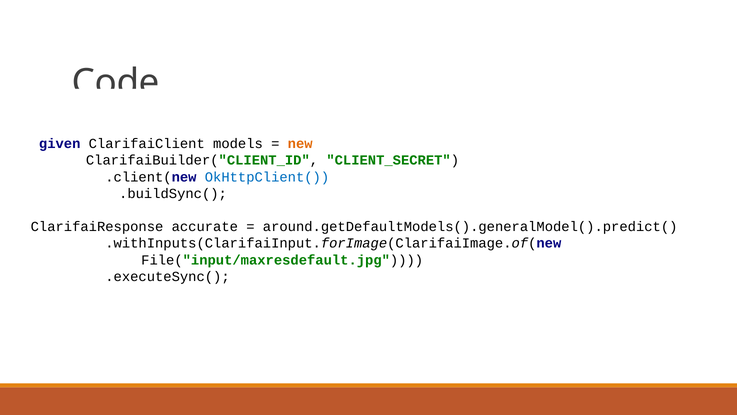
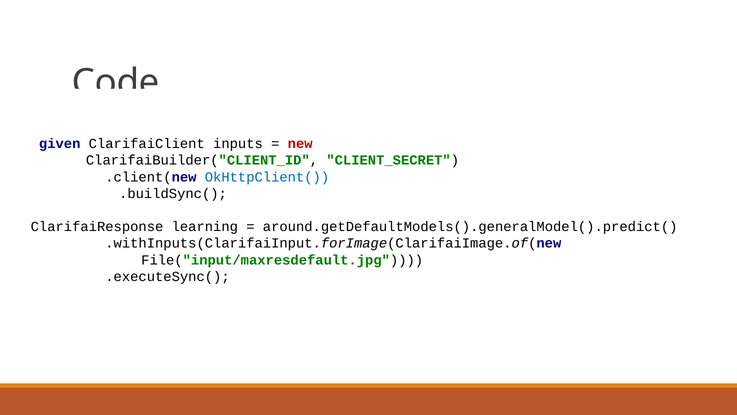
models: models -> inputs (238, 144)
new colour: orange -> red (300, 144)
accurate: accurate -> learning (205, 227)
